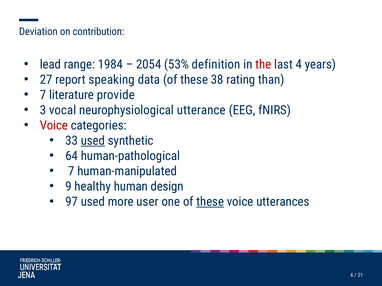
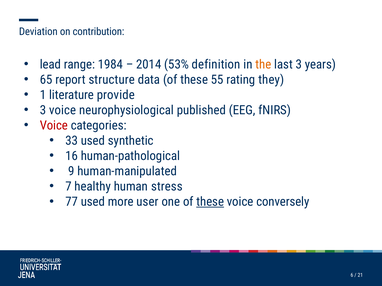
2054: 2054 -> 2014 (149, 65)
the colour: red -> orange (263, 65)
last 4: 4 -> 3 (299, 65)
27: 27 -> 65 (46, 80)
speaking: speaking -> structure (112, 80)
38: 38 -> 55 (217, 80)
than: than -> they (271, 80)
7: 7 -> 1 (43, 95)
3 vocal: vocal -> voice (63, 110)
utterance: utterance -> published (201, 110)
used underline: present -> none (93, 141)
64: 64 -> 16 (72, 156)
7: 7 -> 9 (71, 172)
9: 9 -> 7 (68, 187)
design: design -> stress (167, 187)
97: 97 -> 77 (72, 202)
utterances: utterances -> conversely (283, 202)
